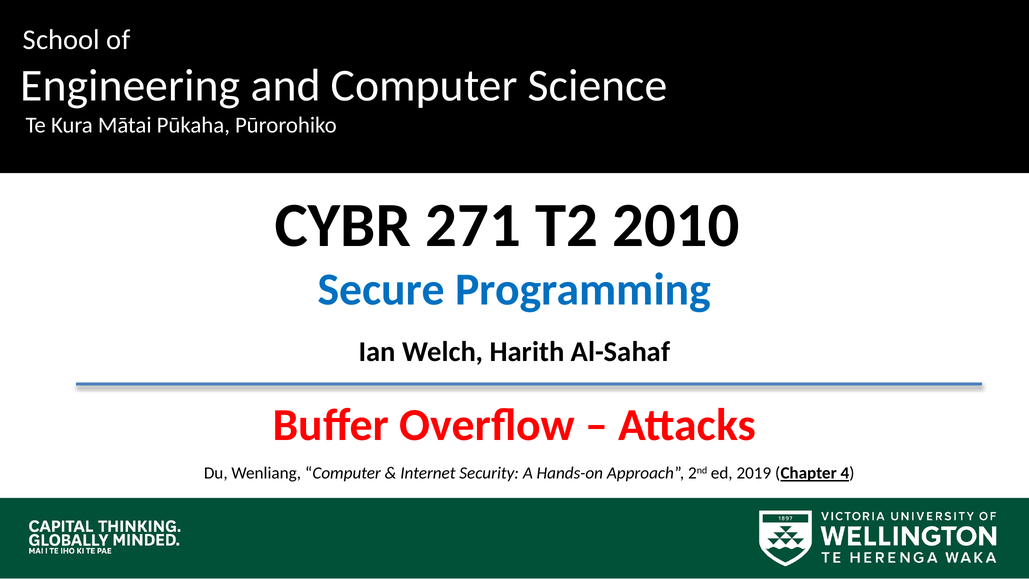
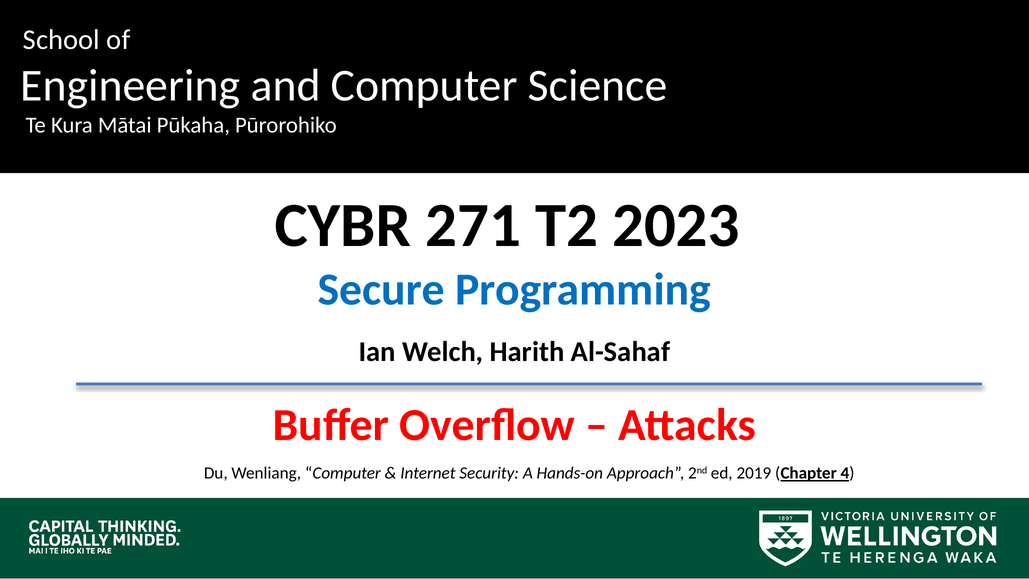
2010: 2010 -> 2023 (676, 226)
